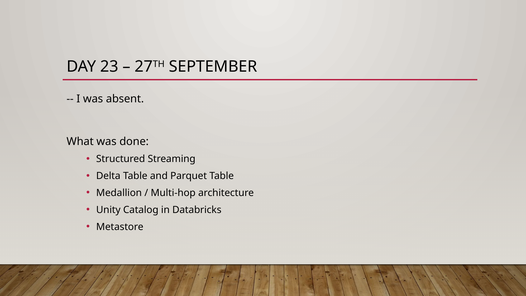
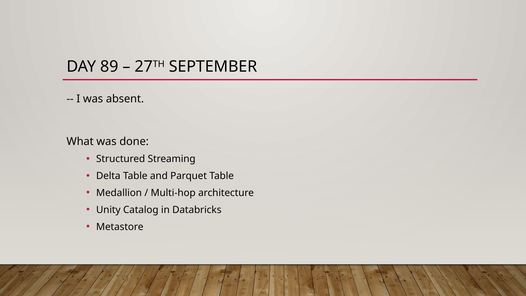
23: 23 -> 89 (109, 67)
